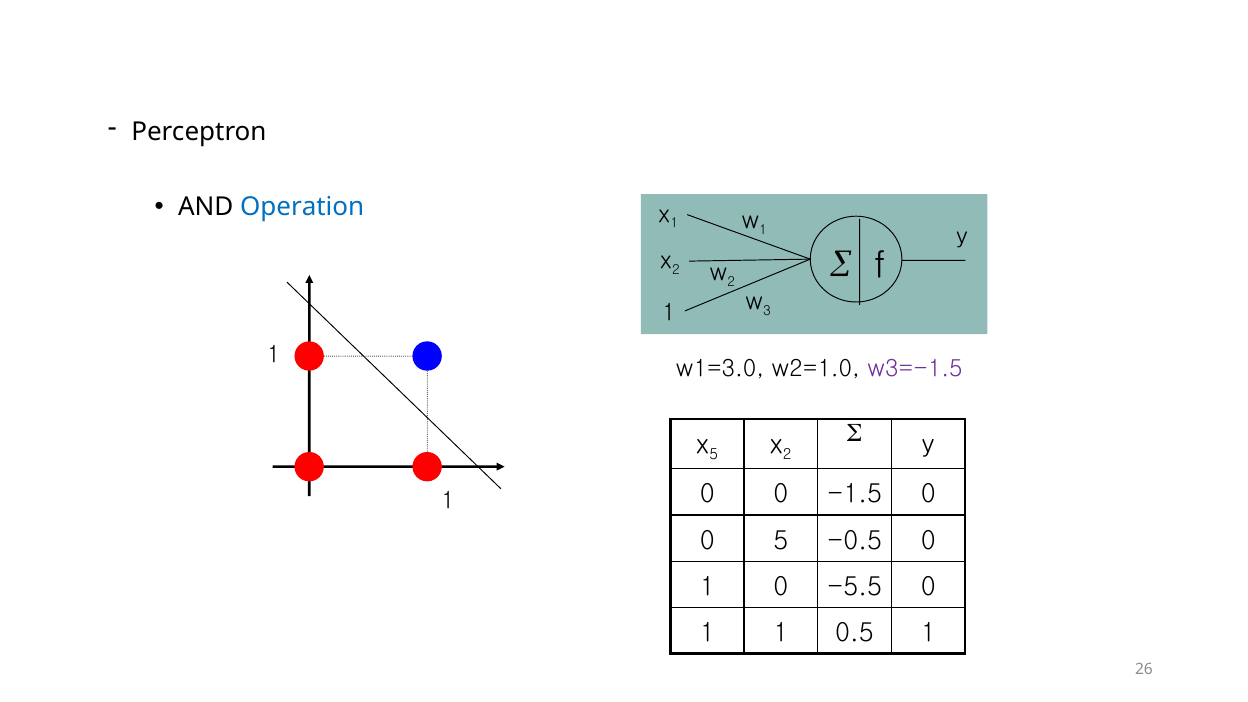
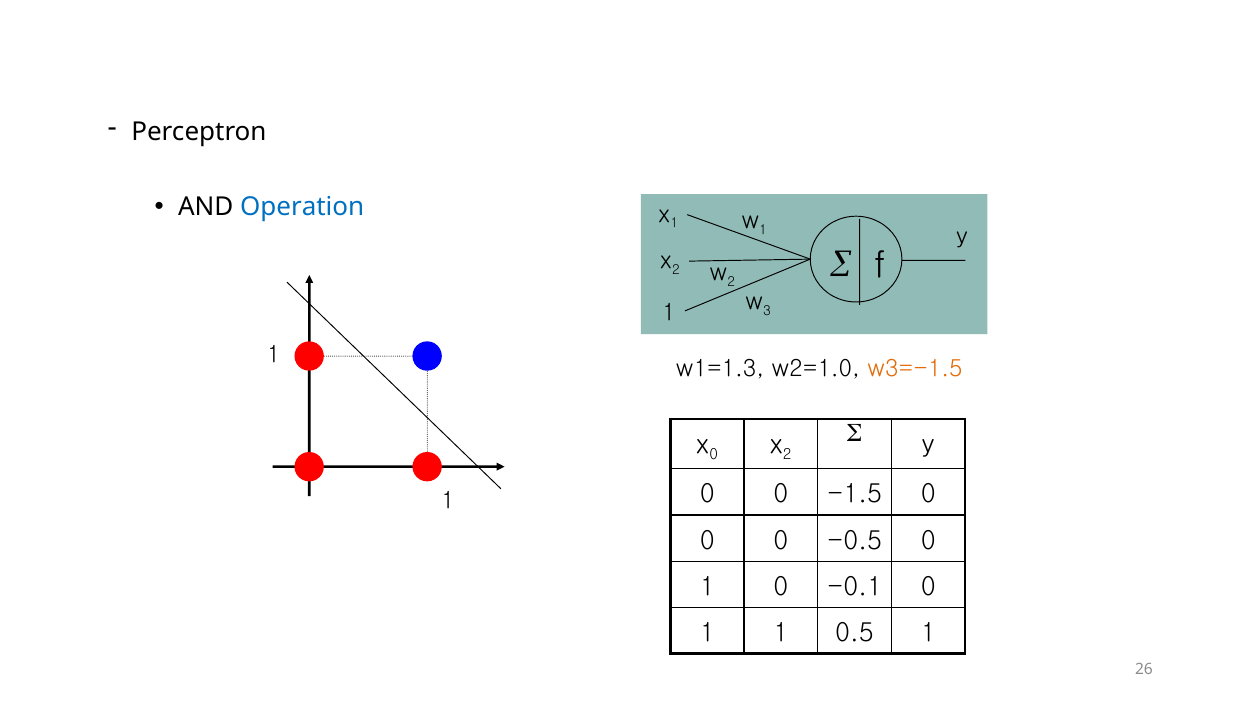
w1=3.0: w1=3.0 -> w1=1.3 (720, 369)
w3=-1.5 colour: purple -> orange (915, 369)
5: 5 -> 0 (714, 455)
5: 5 -> 0 (781, 541)
-5.5: -5.5 -> -0.1 (855, 587)
